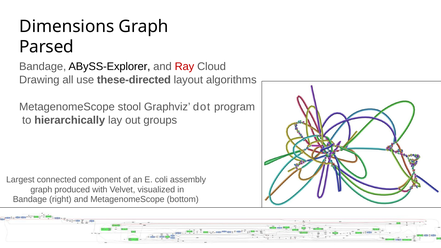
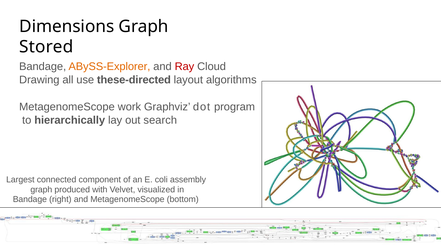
Parsed: Parsed -> Stored (46, 47)
ABySS-Explorer colour: black -> orange (109, 67)
stool: stool -> work (129, 107)
groups: groups -> search (160, 120)
